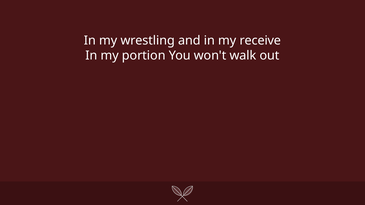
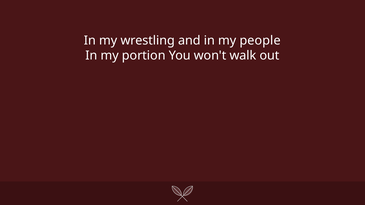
receive: receive -> people (260, 41)
